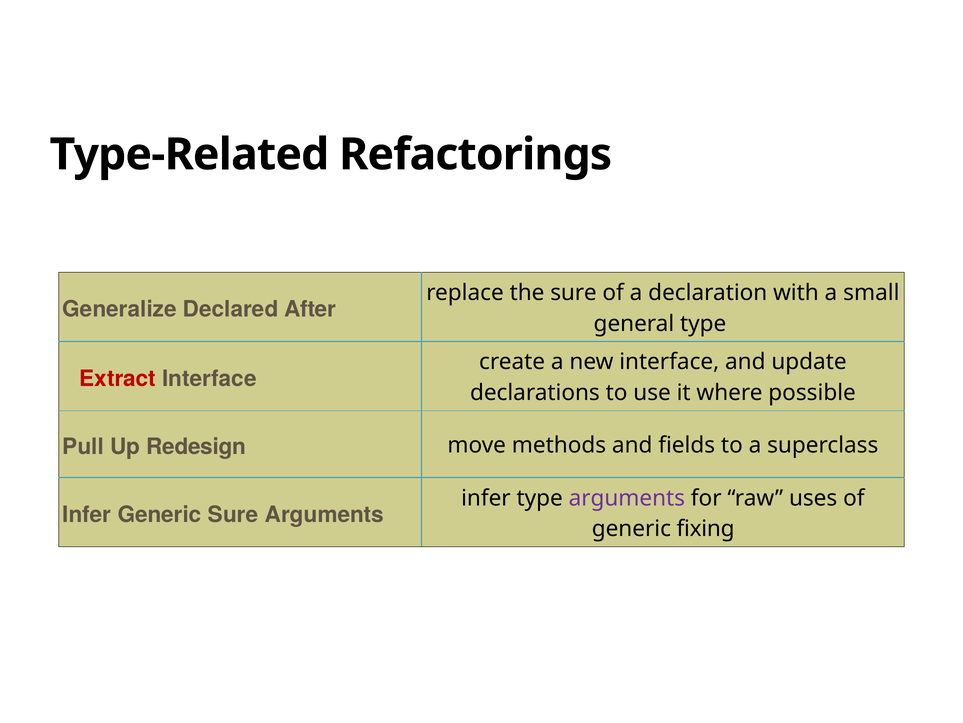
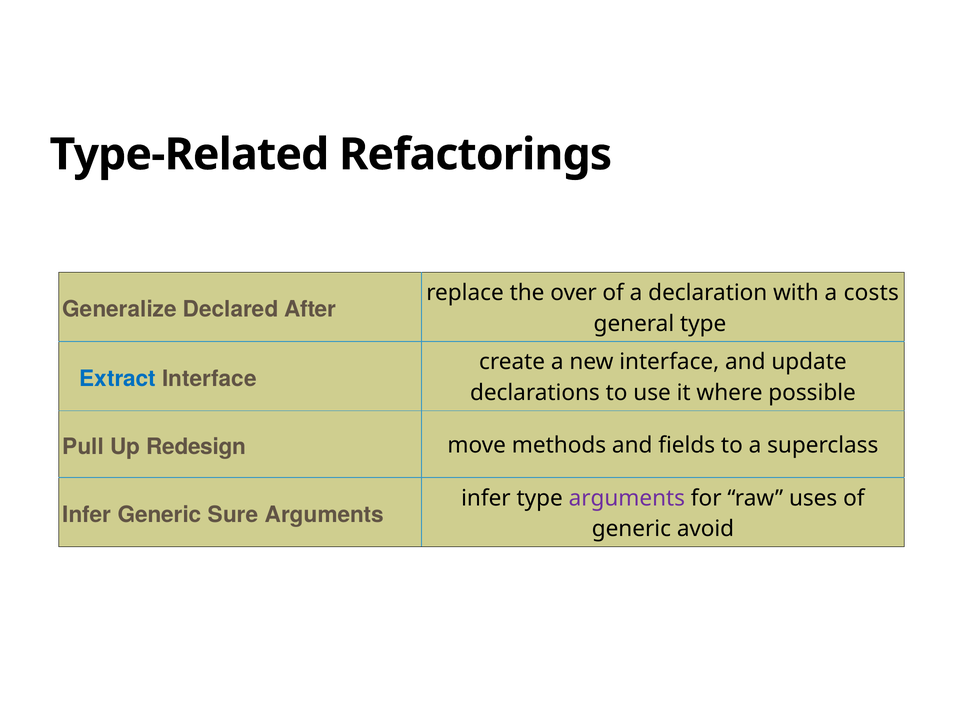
the sure: sure -> over (574, 292)
small: small -> costs (871, 292)
Extract colour: red -> blue (118, 378)
fixing: fixing -> avoid (705, 528)
